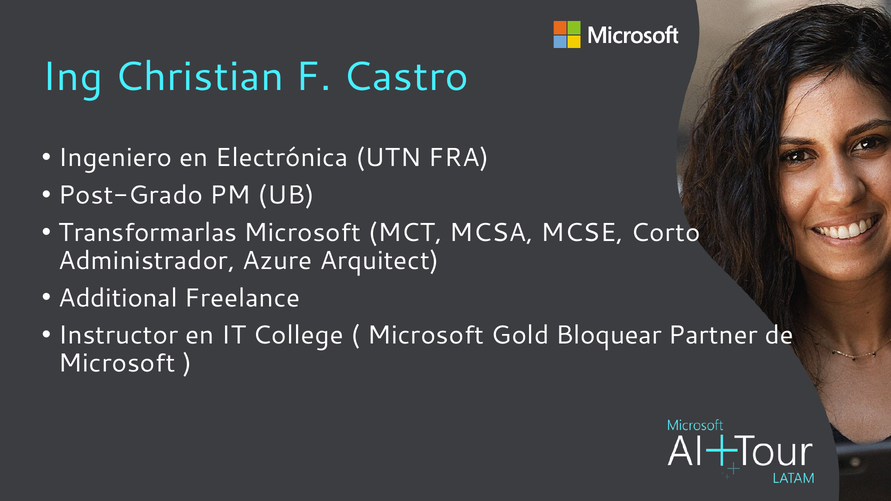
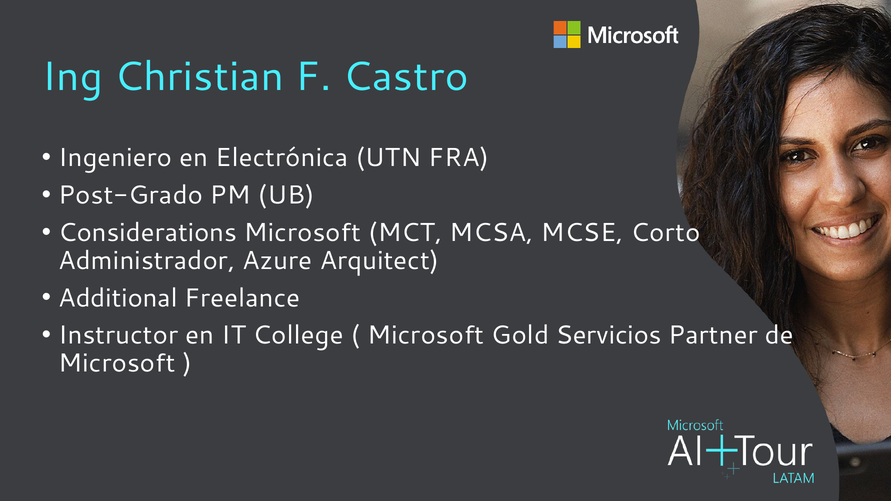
Transformarlas: Transformarlas -> Considerations (148, 233)
Bloquear: Bloquear -> Servicios (609, 335)
